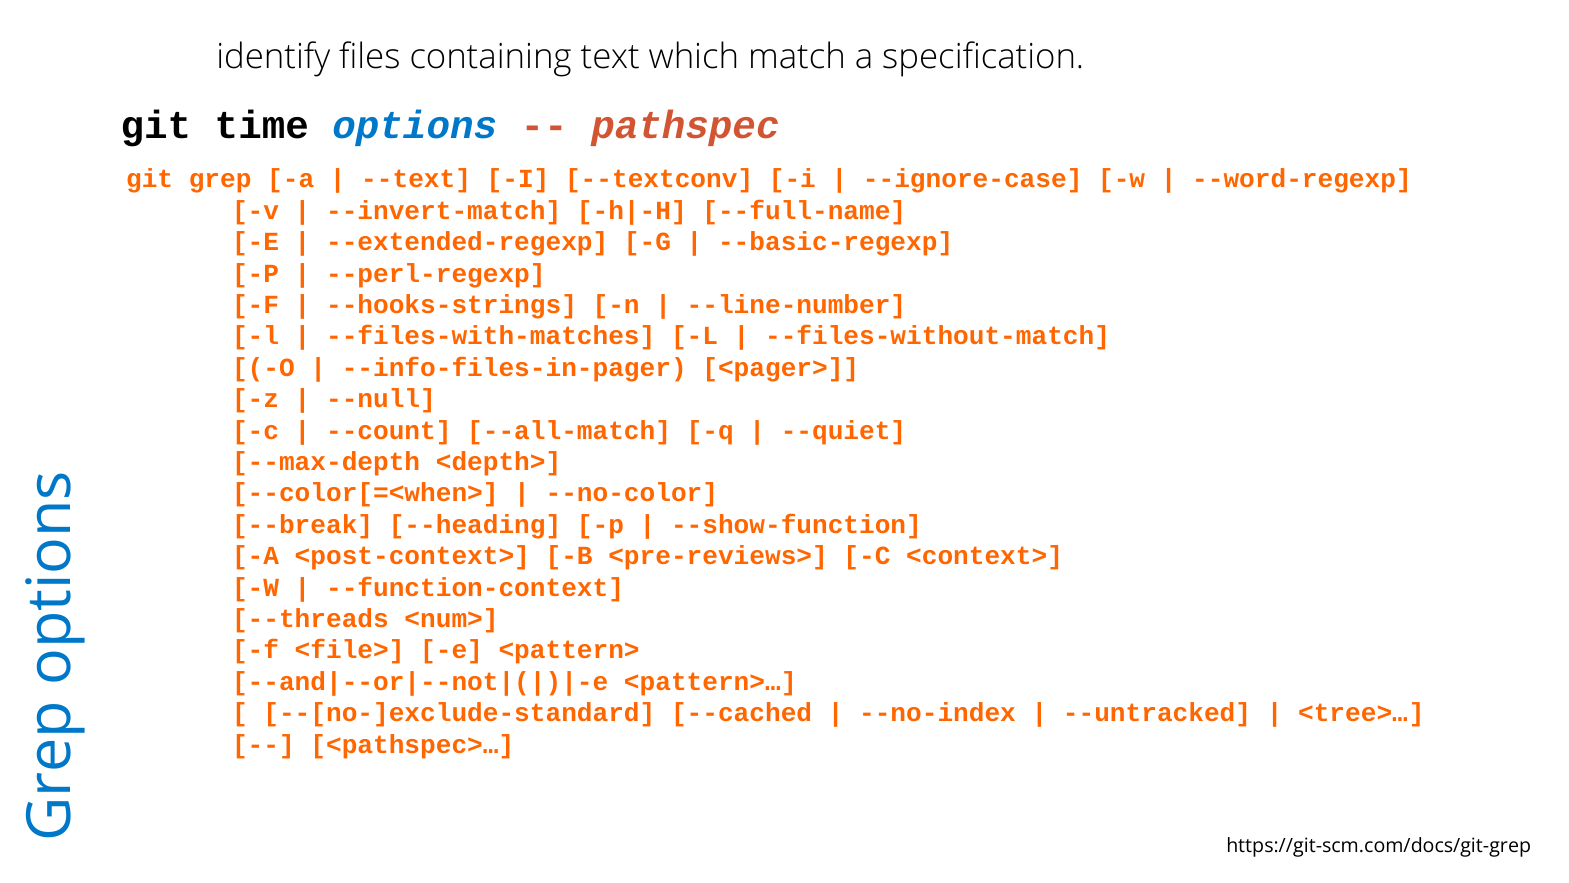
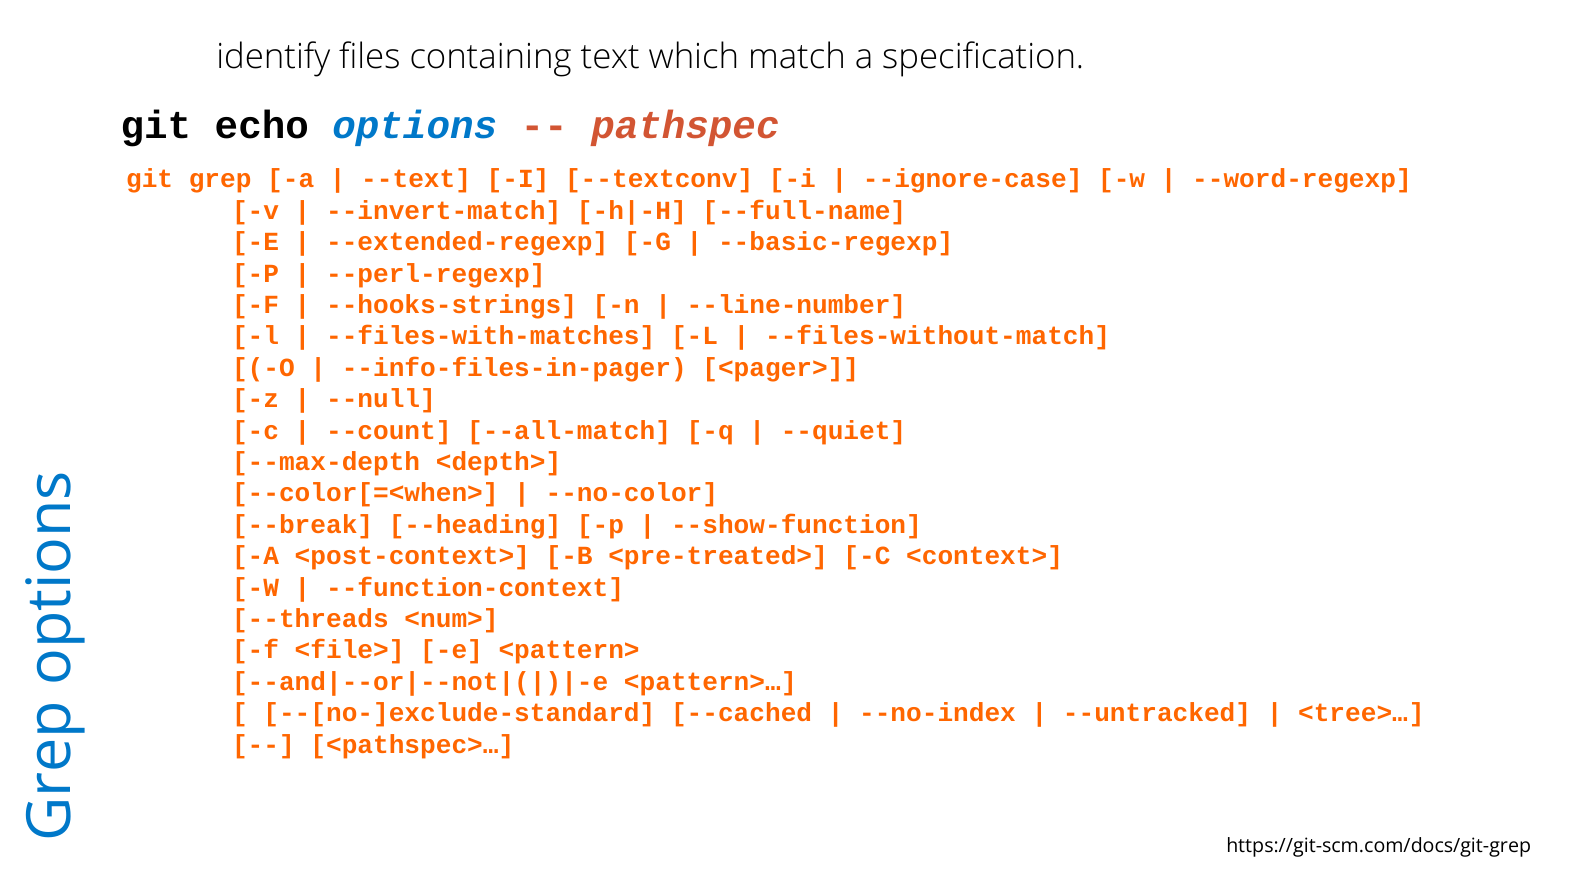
time: time -> echo (262, 125)
<pre-reviews>: <pre-reviews> -> <pre-treated> (718, 556)
